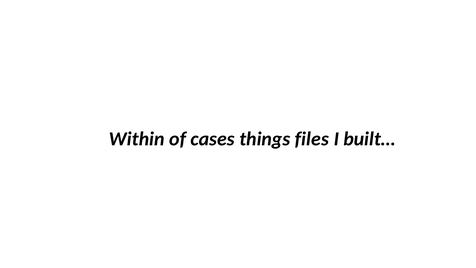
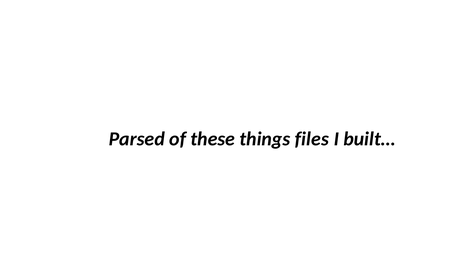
Within: Within -> Parsed (137, 139)
cases: cases -> these (213, 139)
